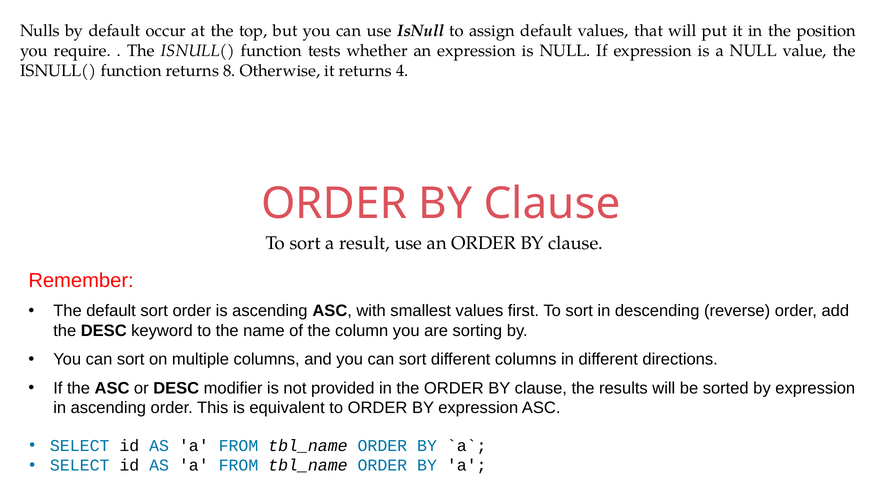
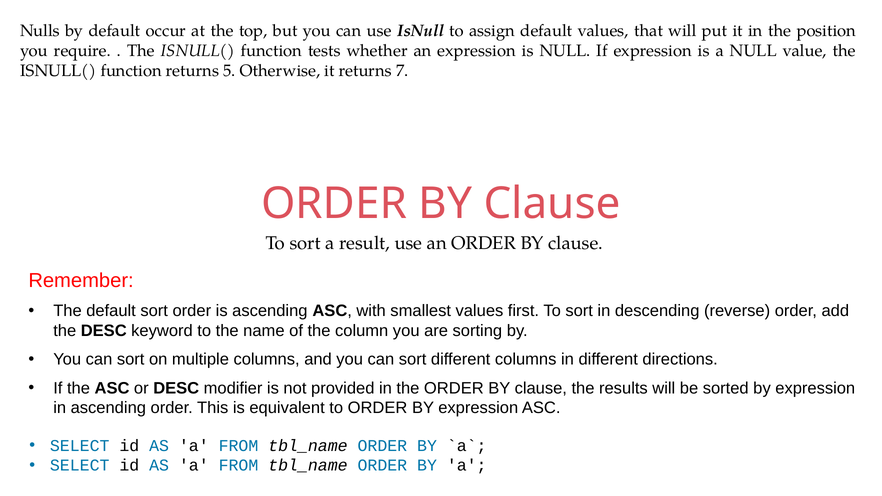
8: 8 -> 5 (229, 71)
4: 4 -> 7 (402, 71)
